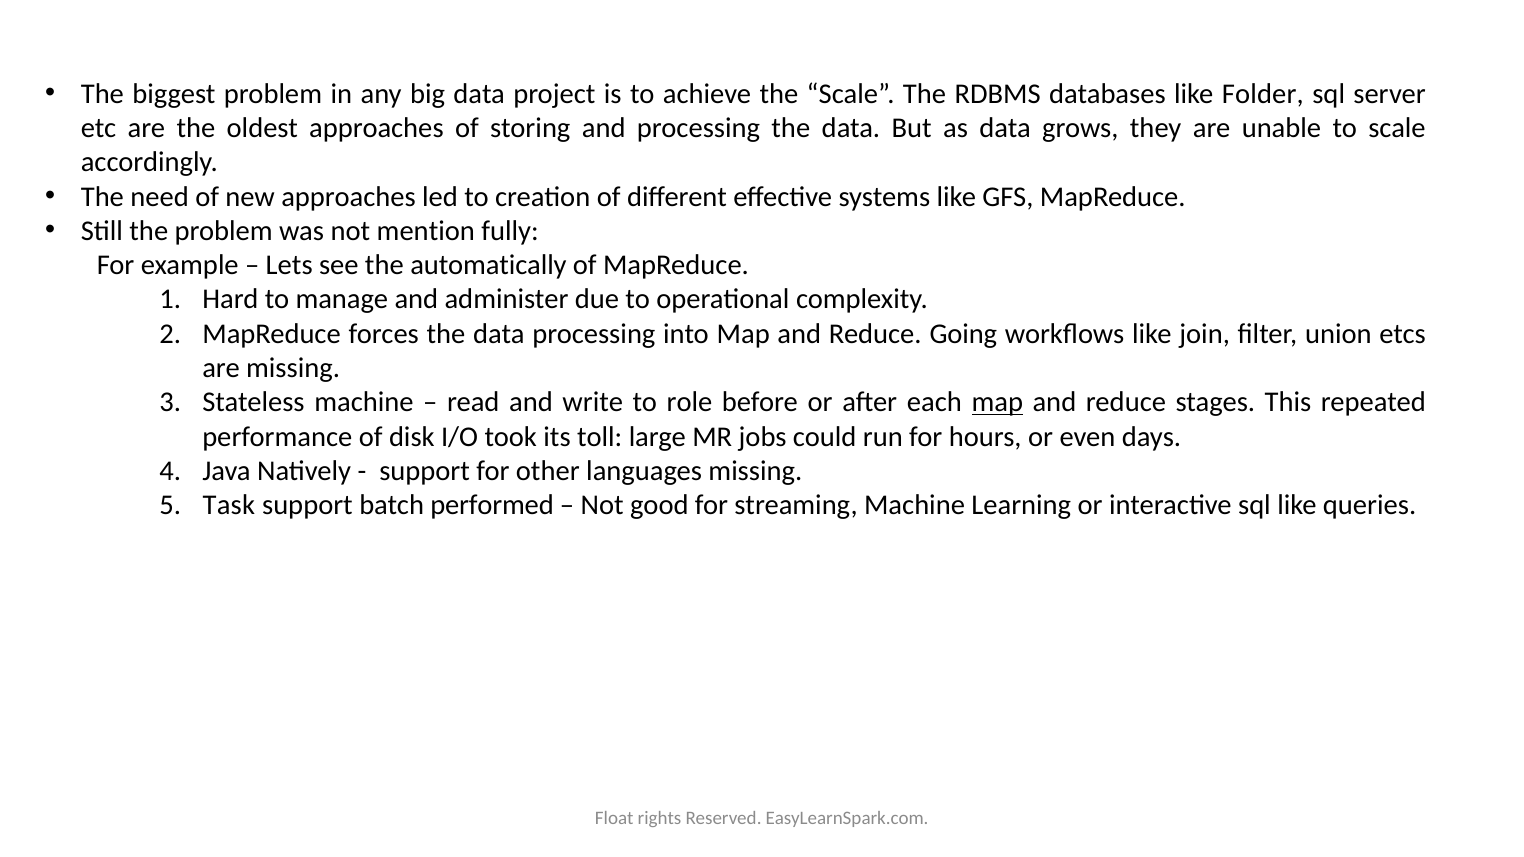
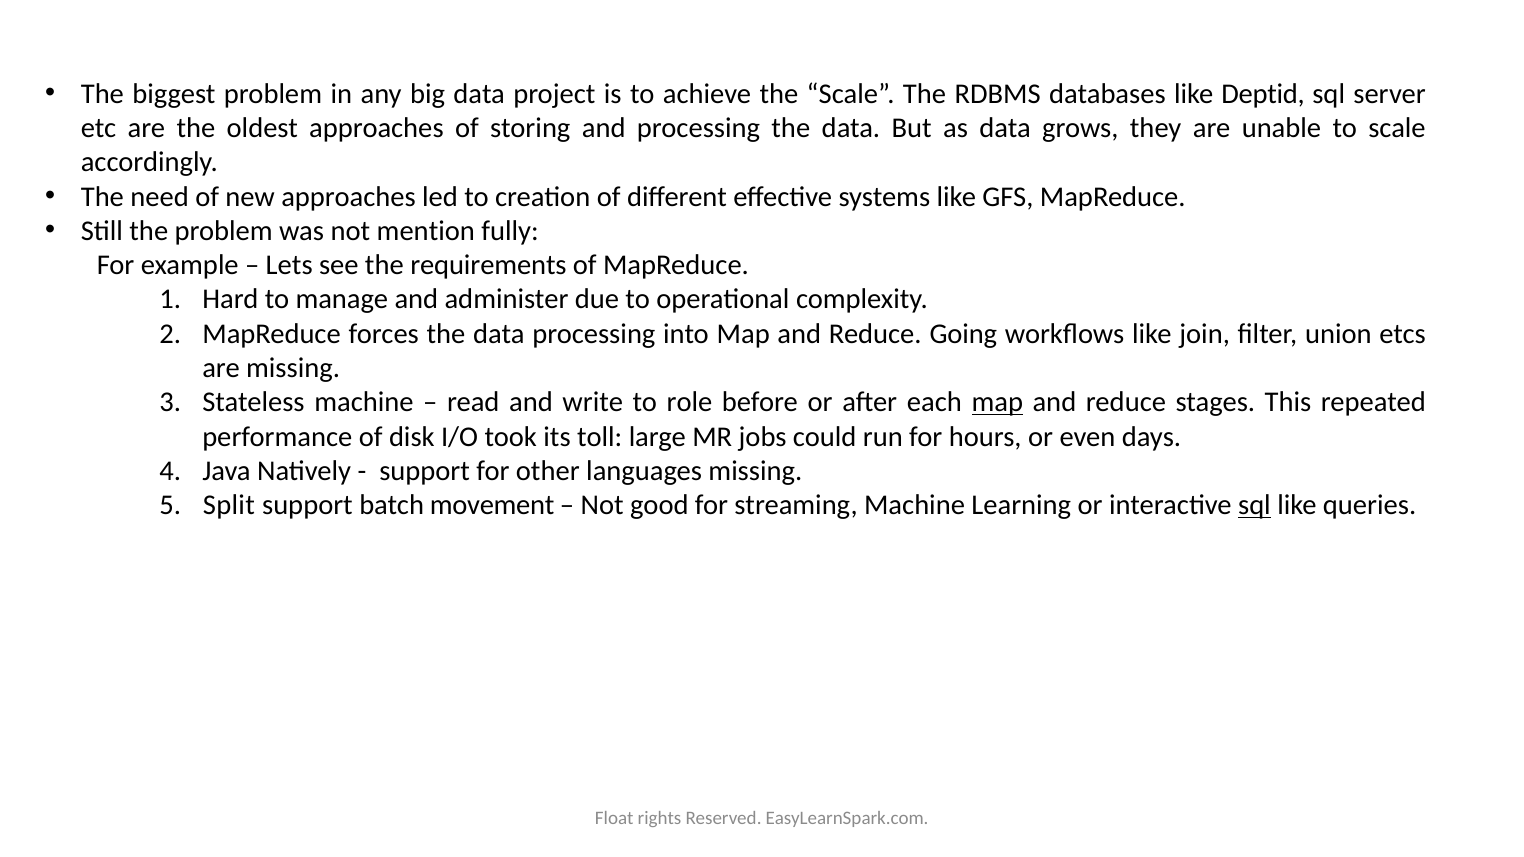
Folder: Folder -> Deptid (1263, 94)
automatically: automatically -> requirements (488, 265)
Task: Task -> Split (229, 505)
performed: performed -> movement (492, 505)
sql underline: none -> present (1254, 505)
